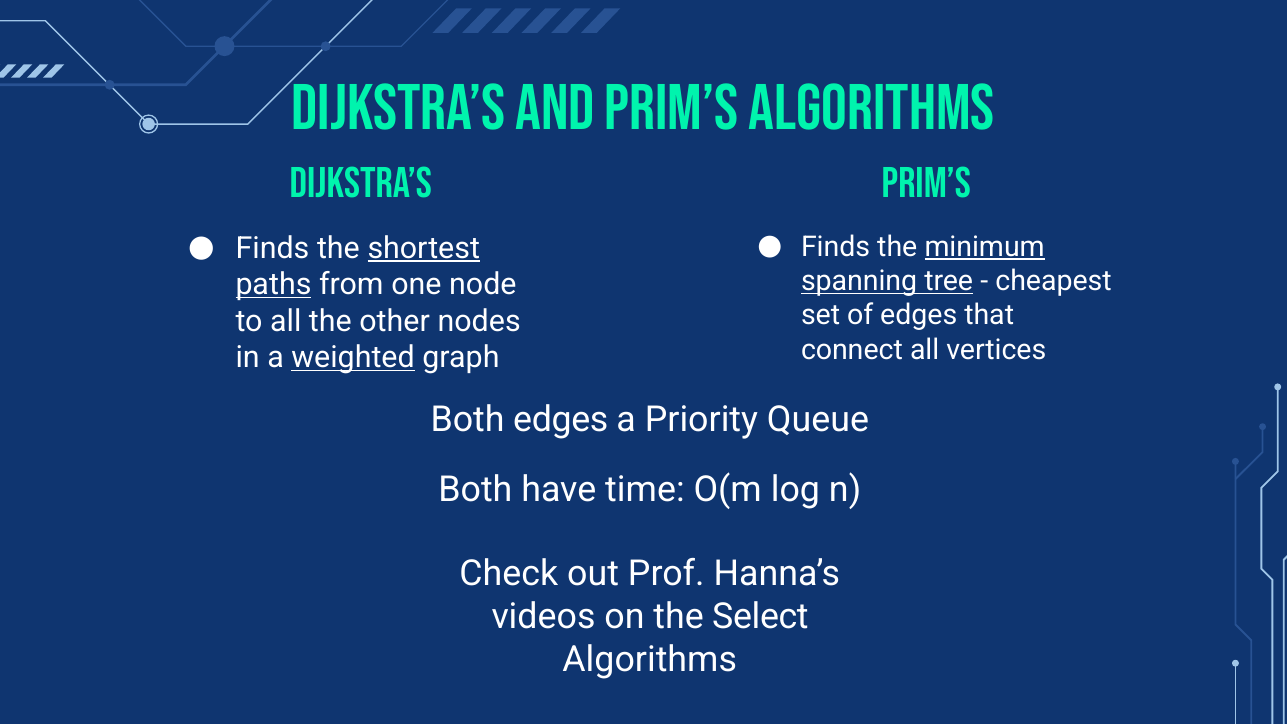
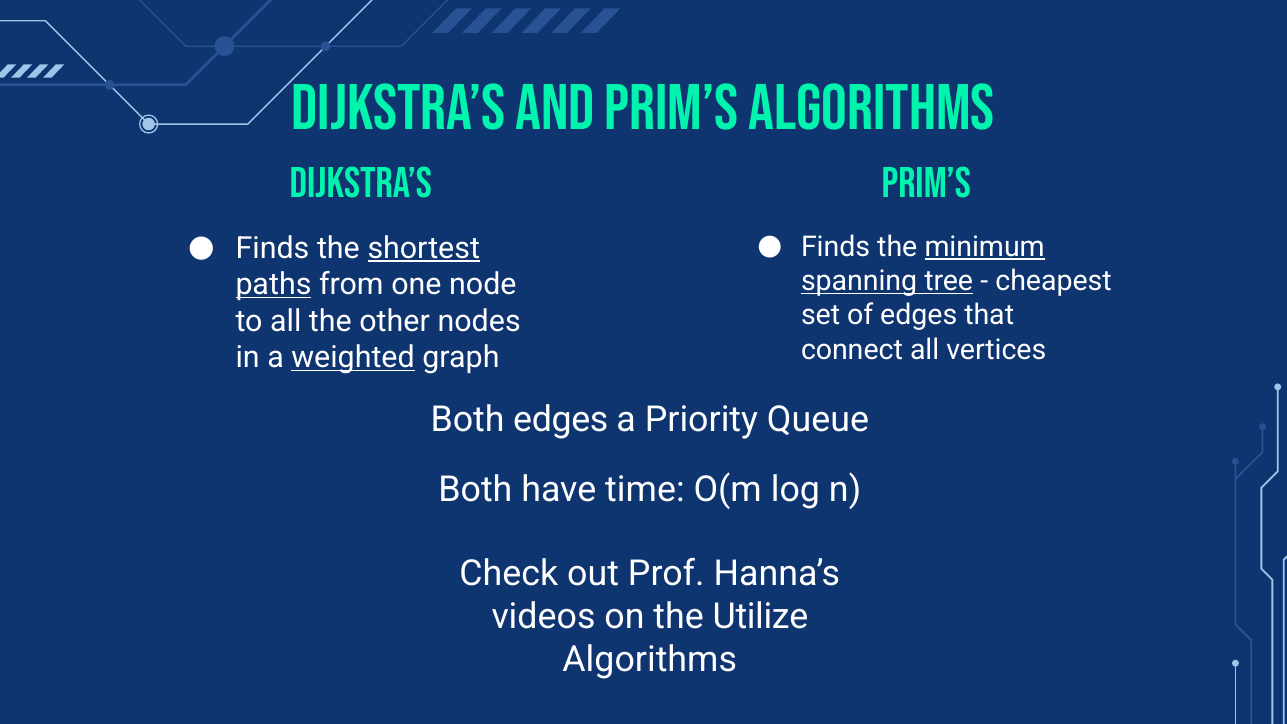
Select: Select -> Utilize (760, 616)
